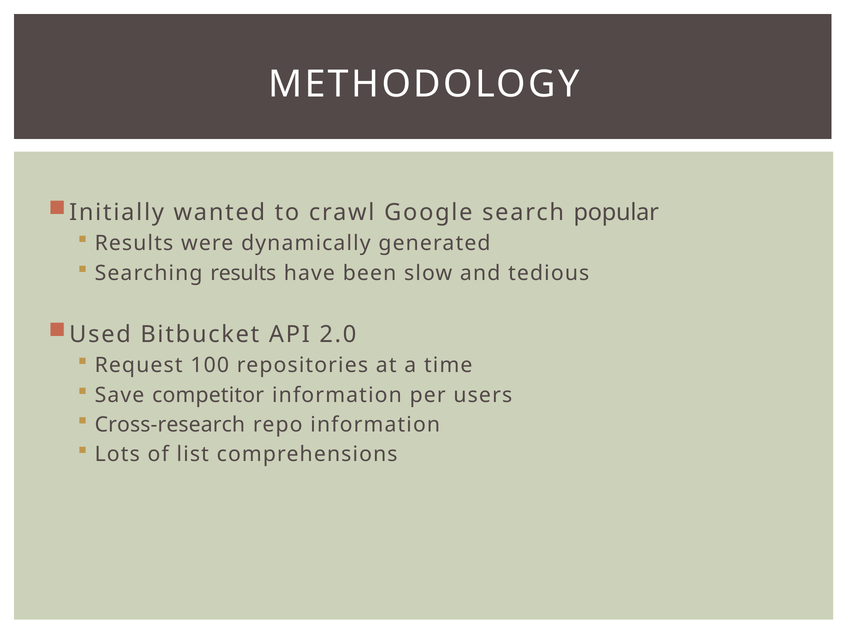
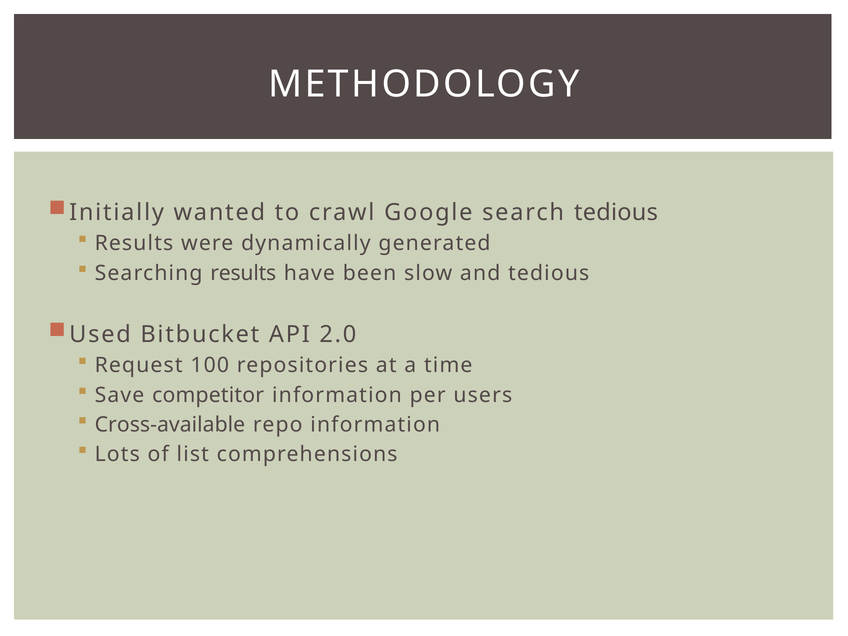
search popular: popular -> tedious (616, 212)
Cross-research: Cross-research -> Cross-available (170, 425)
